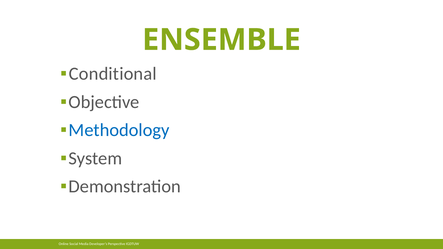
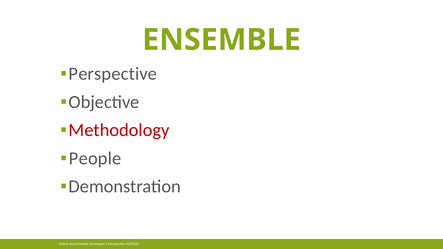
Conditional: Conditional -> Perspective (113, 74)
Methodology colour: blue -> red (119, 130)
System: System -> People (95, 158)
